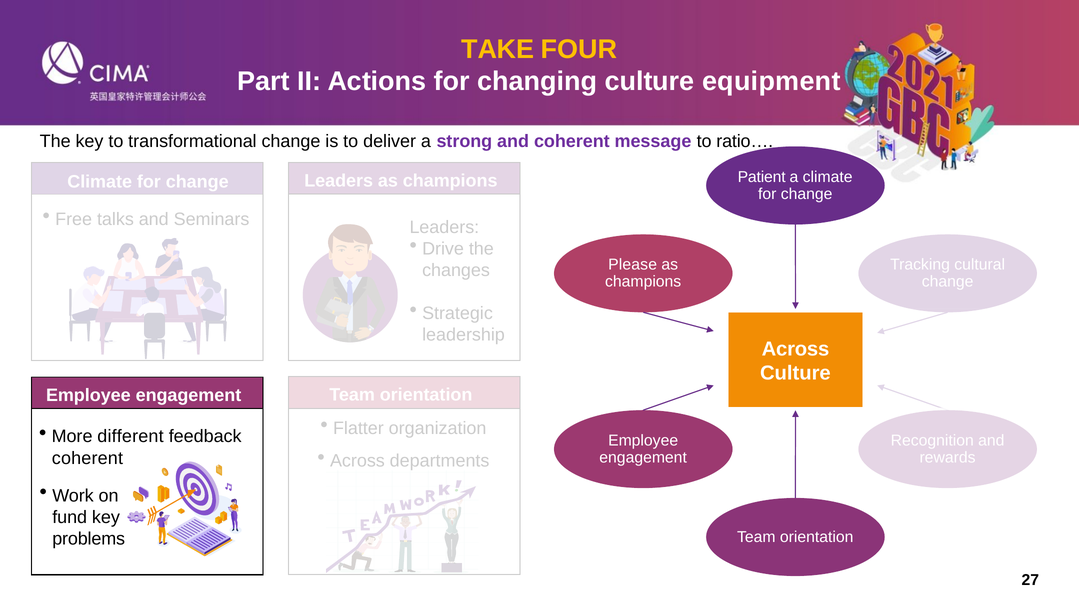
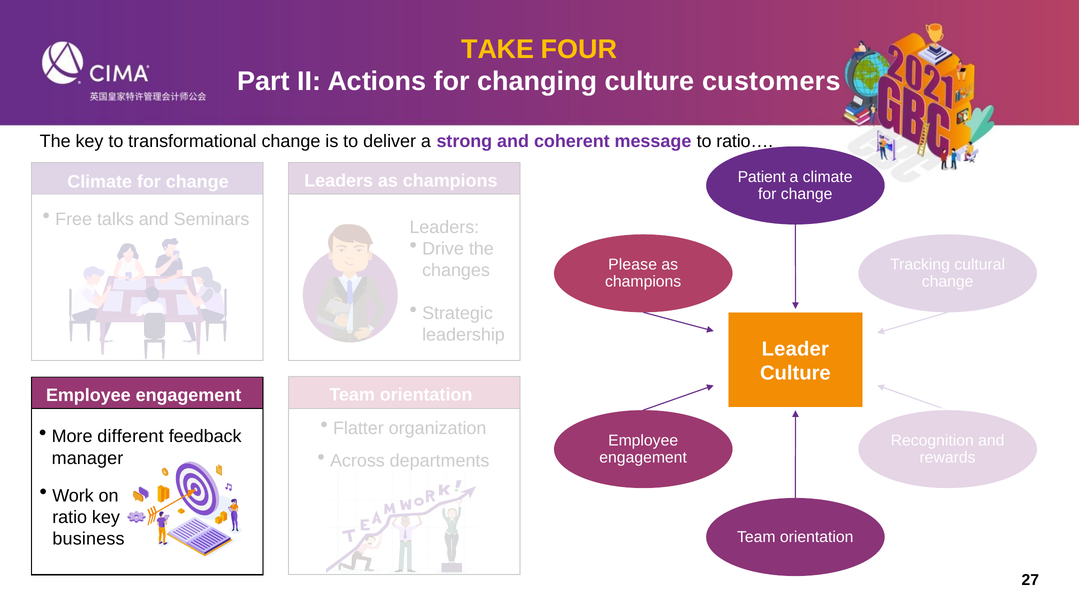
equipment: equipment -> customers (771, 82)
Across: Across -> Leader (795, 349)
coherent: coherent -> manager (87, 458)
fund: fund -> ratio (70, 517)
problems: problems -> business (89, 539)
